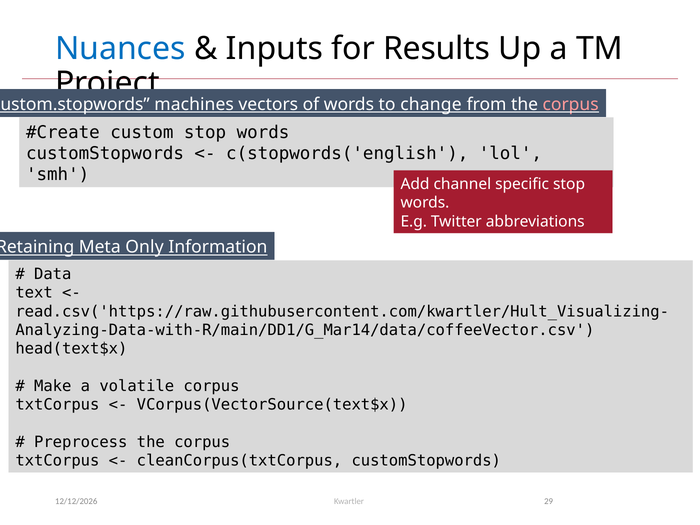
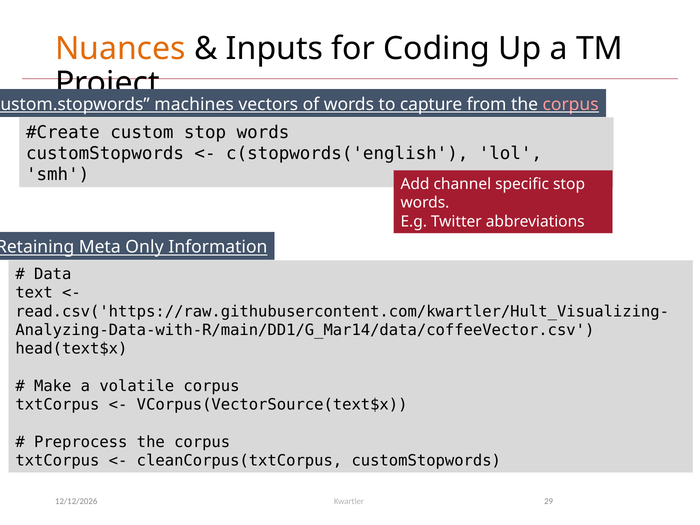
Nuances colour: blue -> orange (120, 49)
Results: Results -> Coding (437, 49)
change: change -> capture (431, 104)
